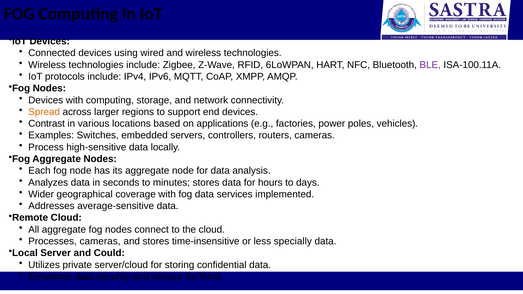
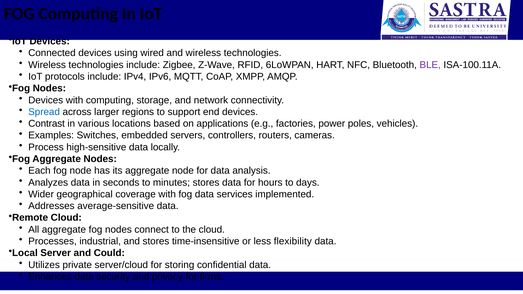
Spread colour: orange -> blue (44, 112)
Processes cameras: cameras -> industrial (100, 241)
specially: specially -> flexibility (293, 241)
